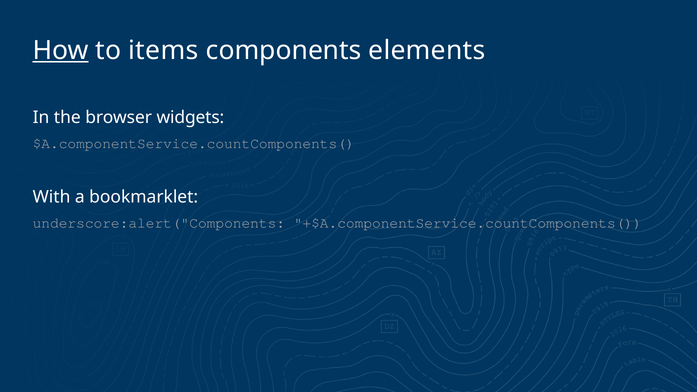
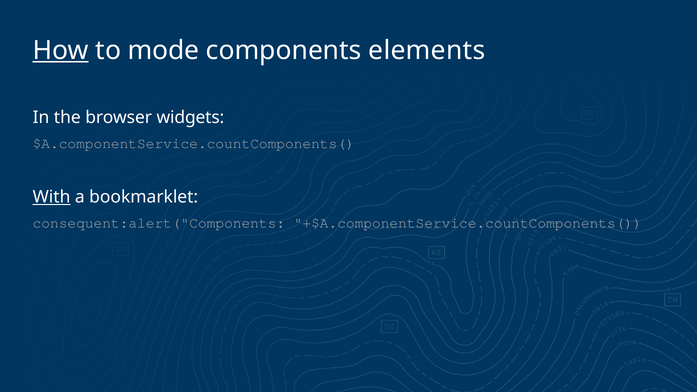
items: items -> mode (164, 51)
With underline: none -> present (52, 197)
underscore:alert("Components: underscore:alert("Components -> consequent:alert("Components (159, 223)
